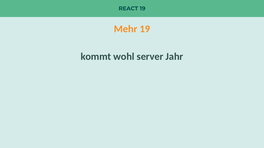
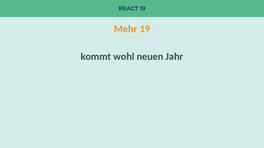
server: server -> neuen (150, 57)
